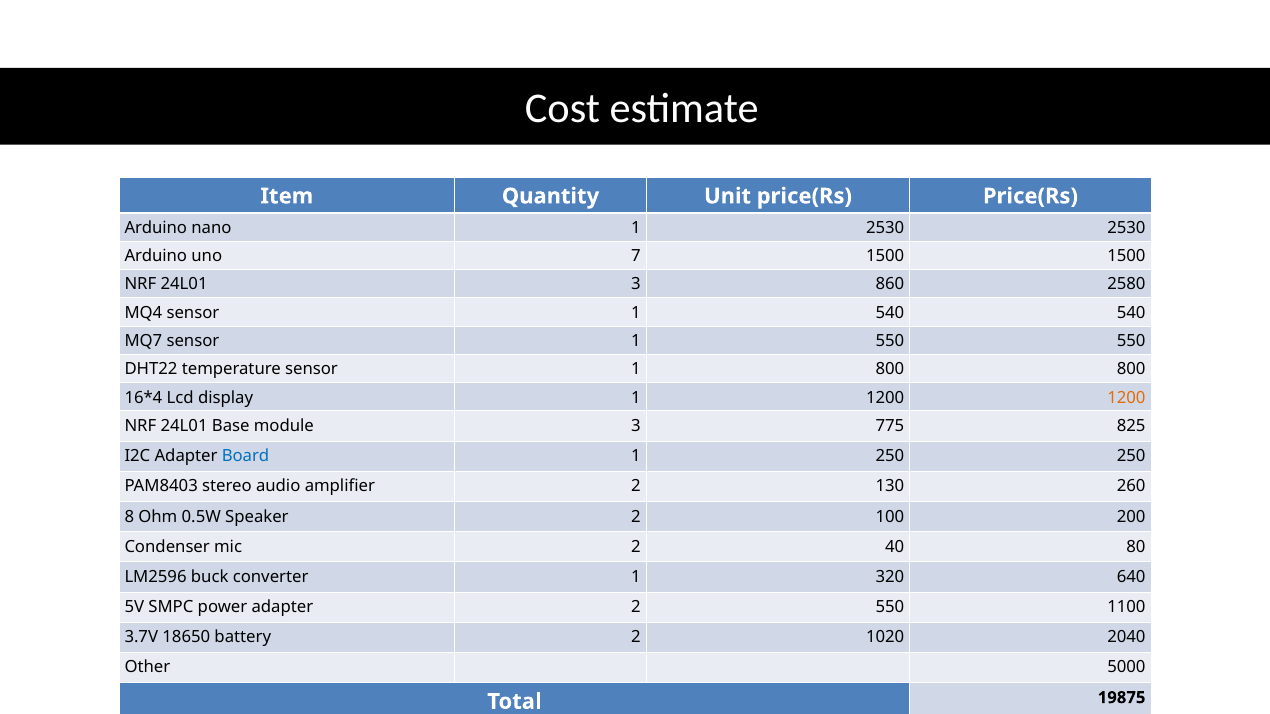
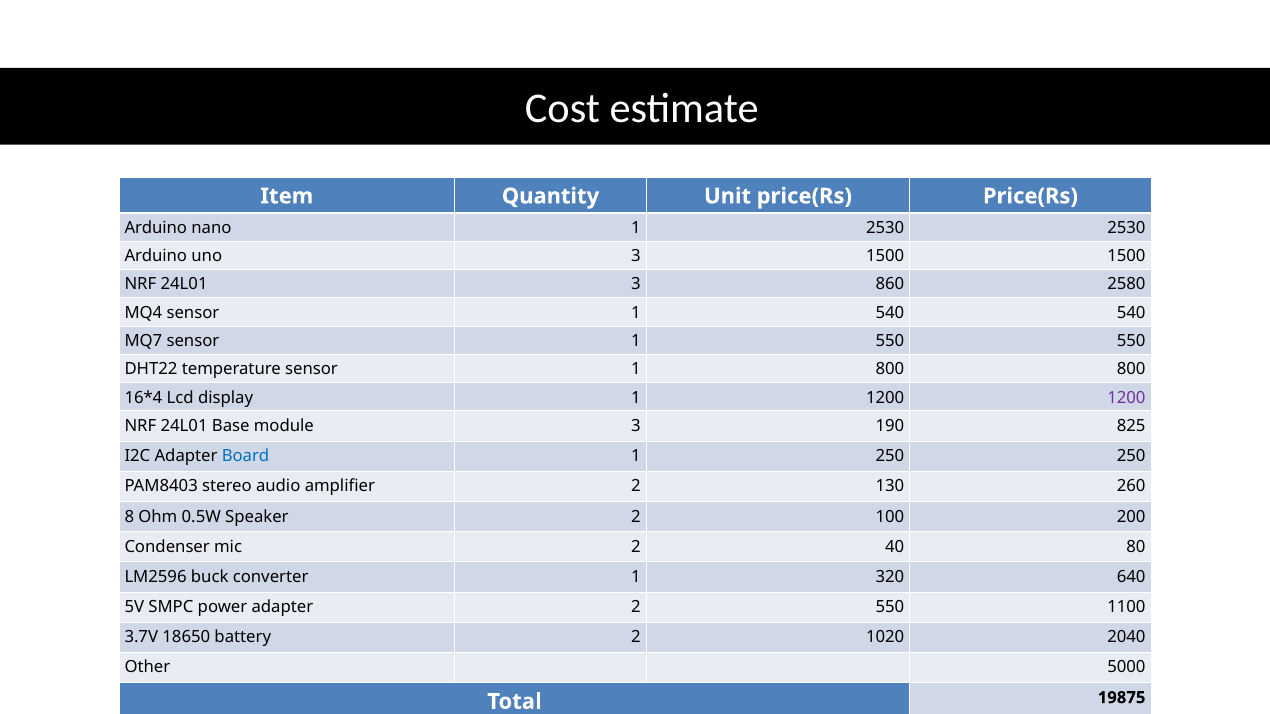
uno 7: 7 -> 3 (636, 256)
1200 colour: orange -> purple (1126, 398)
775: 775 -> 190 (890, 426)
